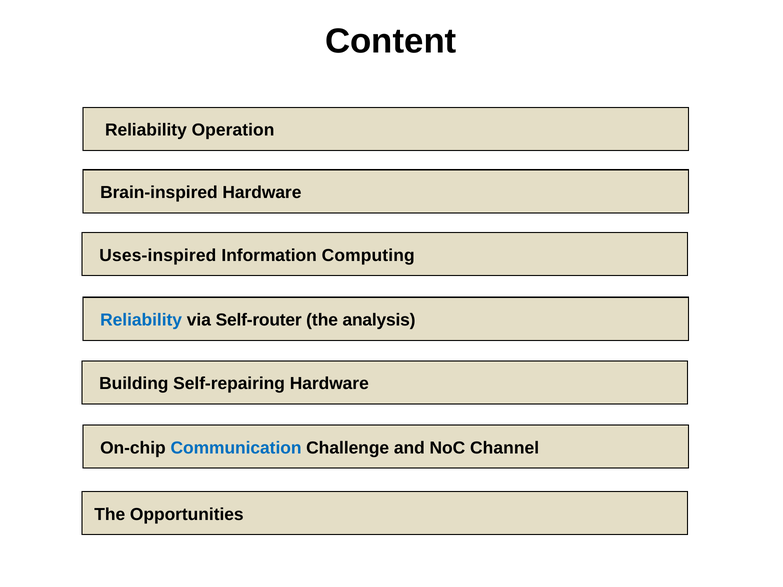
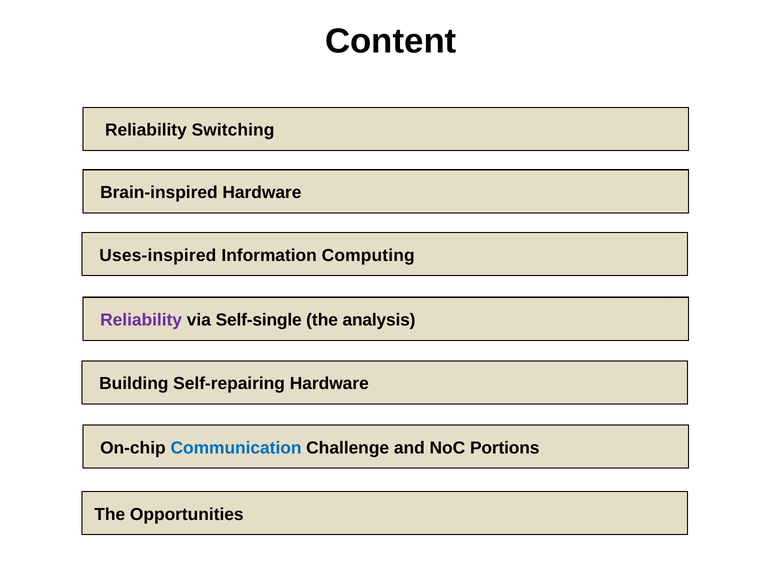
Operation: Operation -> Switching (233, 130)
Reliability colour: blue -> purple (141, 320)
Self-router: Self-router -> Self-single (259, 320)
Channel: Channel -> Portions (505, 448)
